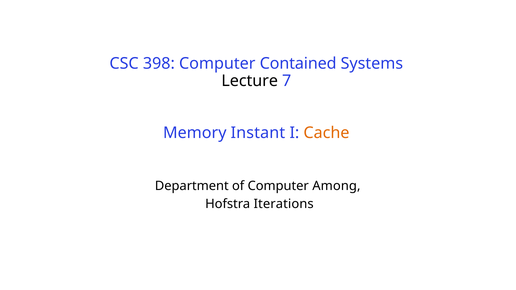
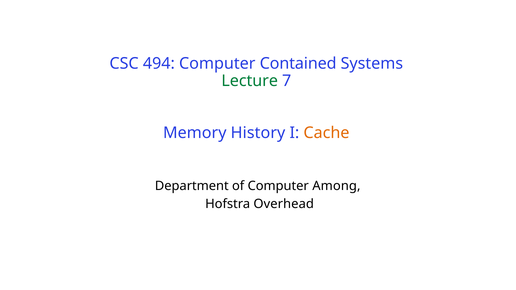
398: 398 -> 494 (159, 63)
Lecture colour: black -> green (250, 81)
Instant: Instant -> History (258, 133)
Iterations: Iterations -> Overhead (284, 204)
